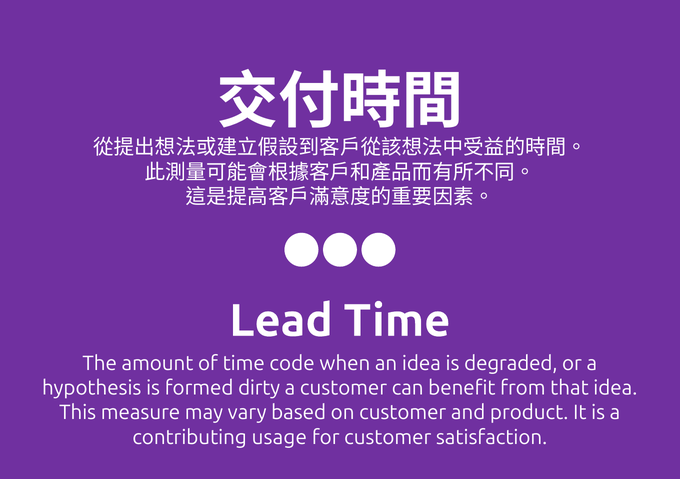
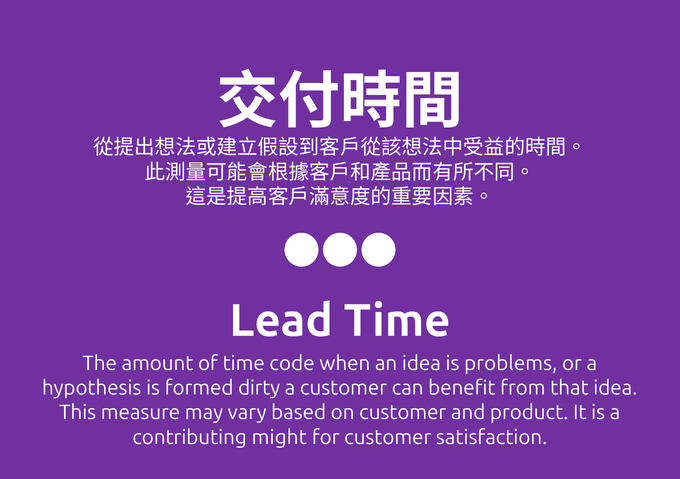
degraded: degraded -> problems (511, 364)
usage: usage -> might (279, 438)
